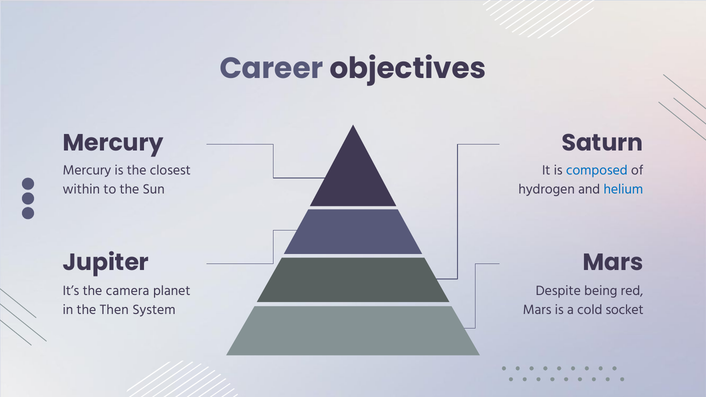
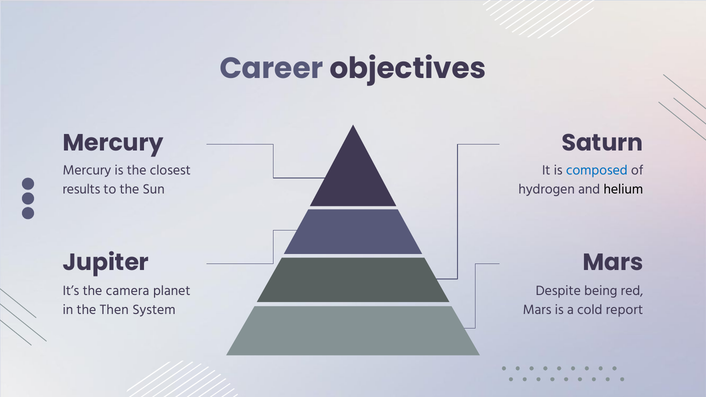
within: within -> results (81, 189)
helium colour: blue -> black (623, 189)
socket: socket -> report (624, 310)
